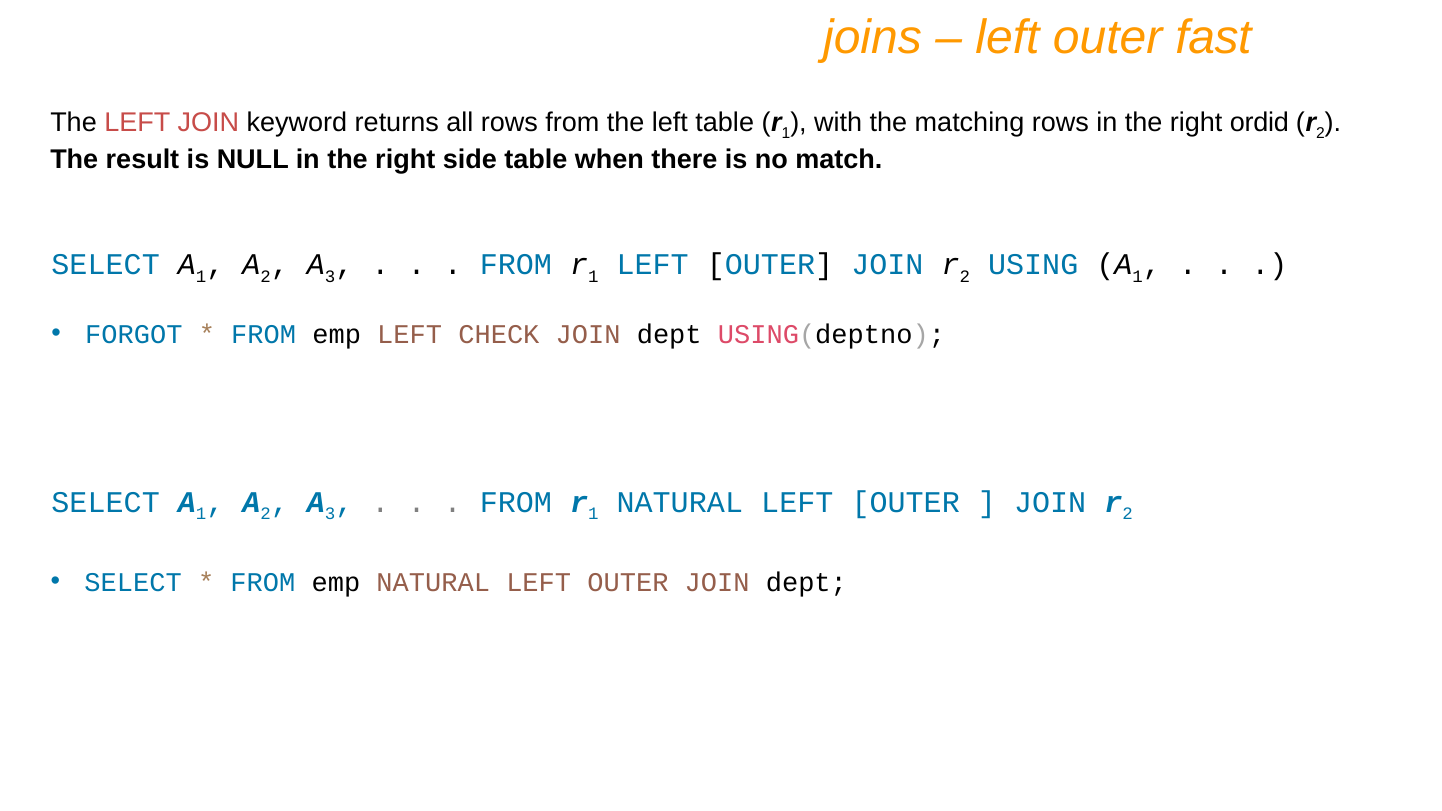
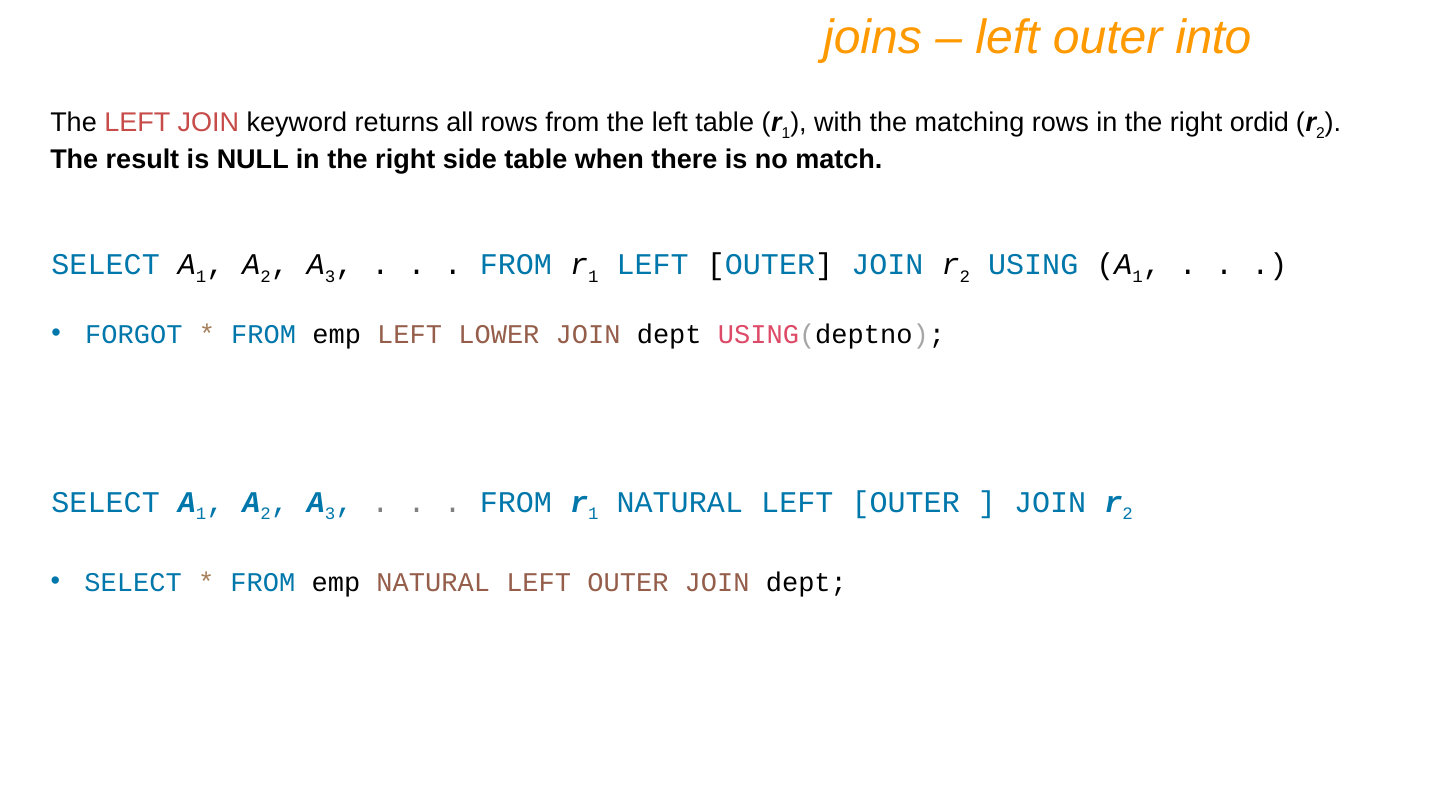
fast: fast -> into (1213, 38)
CHECK: CHECK -> LOWER (499, 334)
